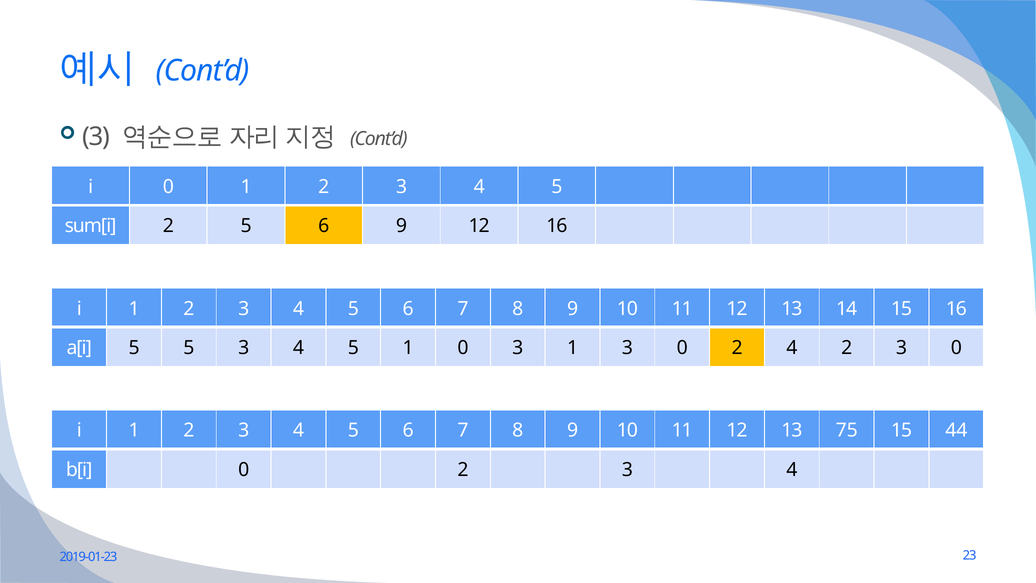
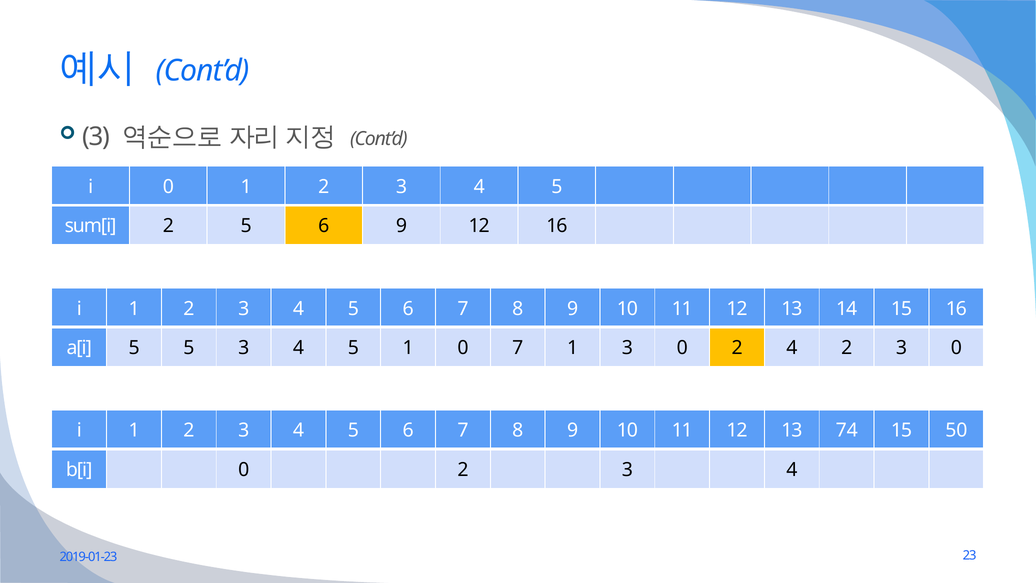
0 3: 3 -> 7 (518, 348)
75: 75 -> 74 (847, 430)
44: 44 -> 50 (956, 430)
